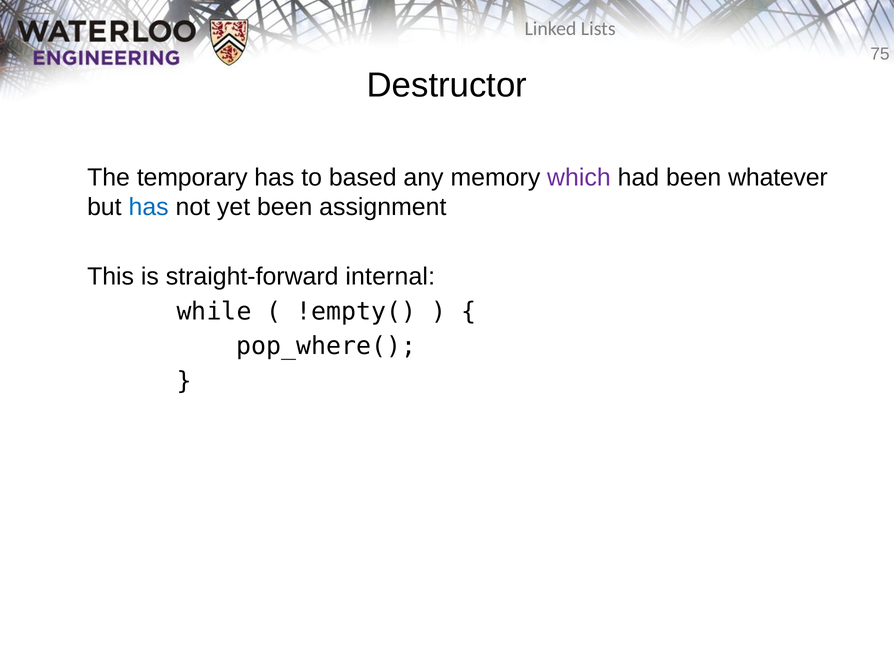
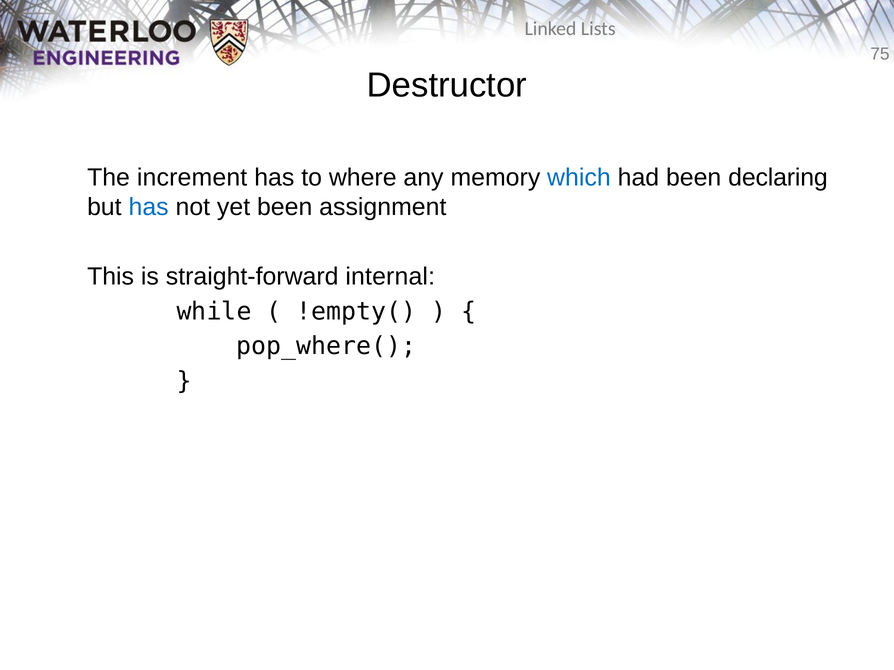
temporary: temporary -> increment (192, 178)
based: based -> where (363, 178)
which colour: purple -> blue (579, 178)
whatever: whatever -> declaring (778, 178)
